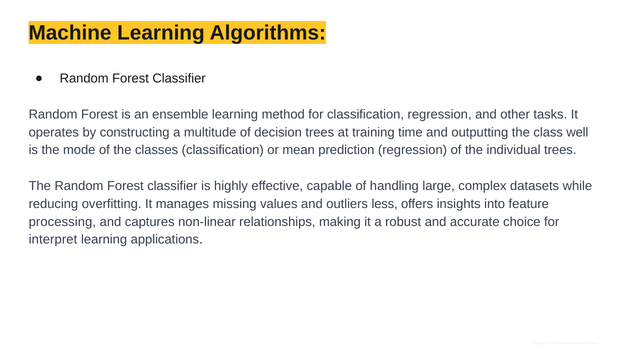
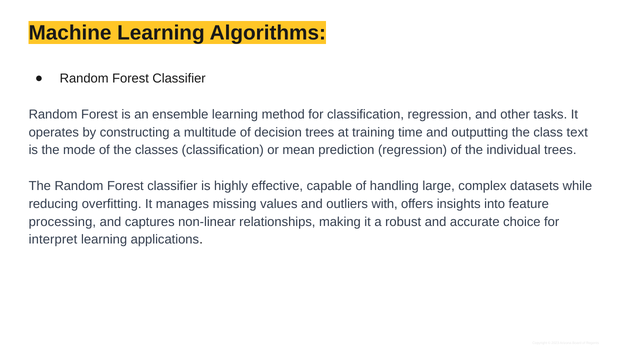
well: well -> text (577, 132)
less: less -> with (385, 204)
